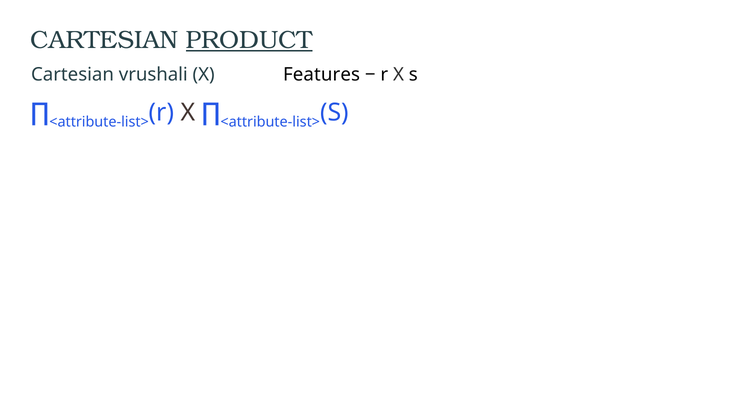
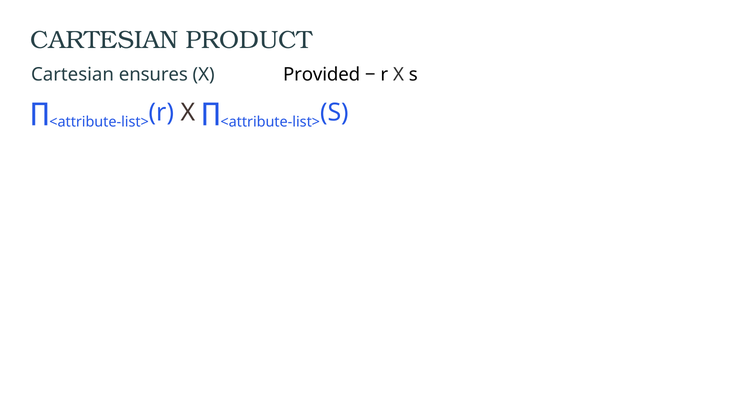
PRODUCT underline: present -> none (249, 40)
vrushali: vrushali -> ensures (153, 74)
Features: Features -> Provided (322, 74)
